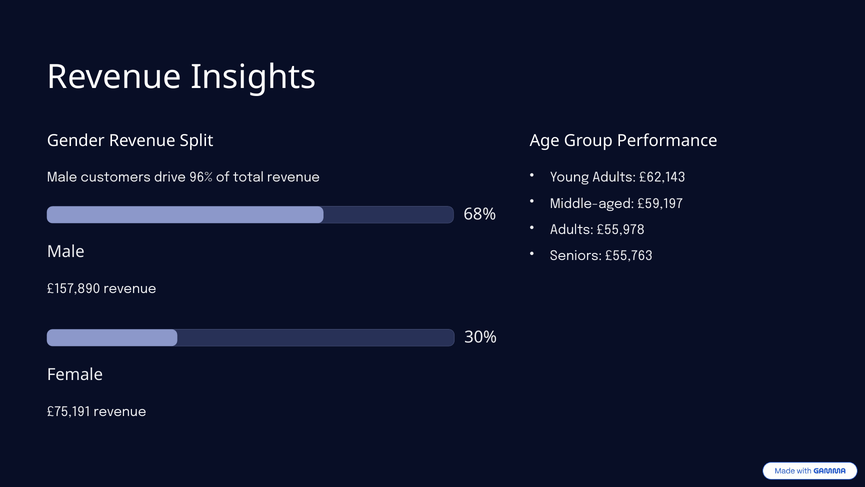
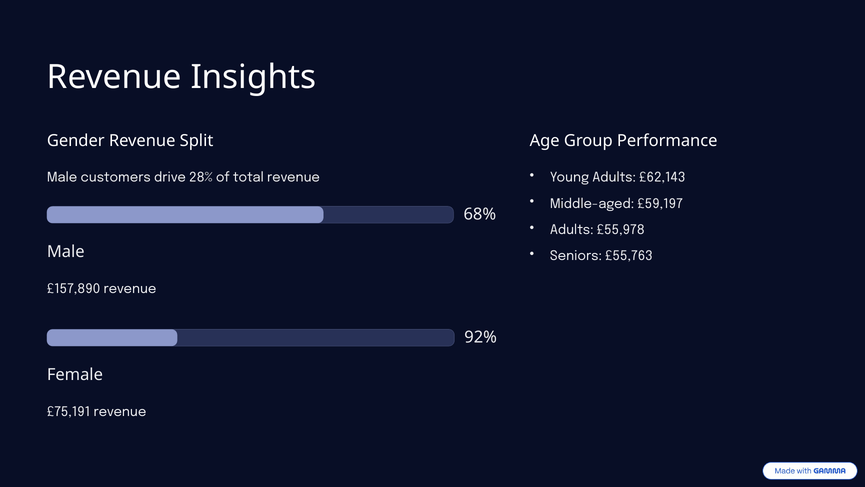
96%: 96% -> 28% (201, 177)
30%: 30% -> 92% (481, 337)
